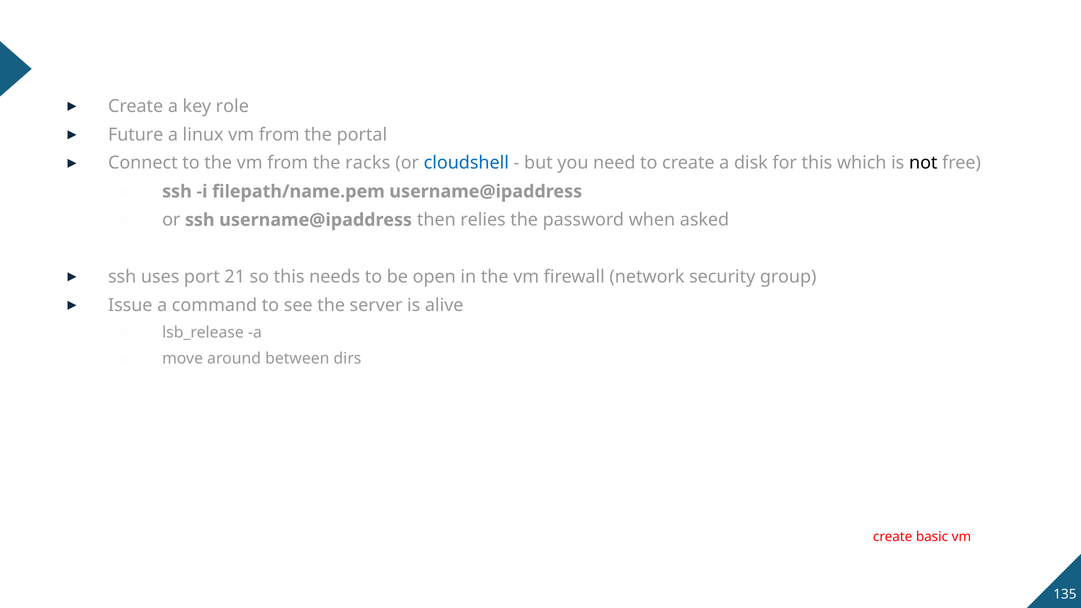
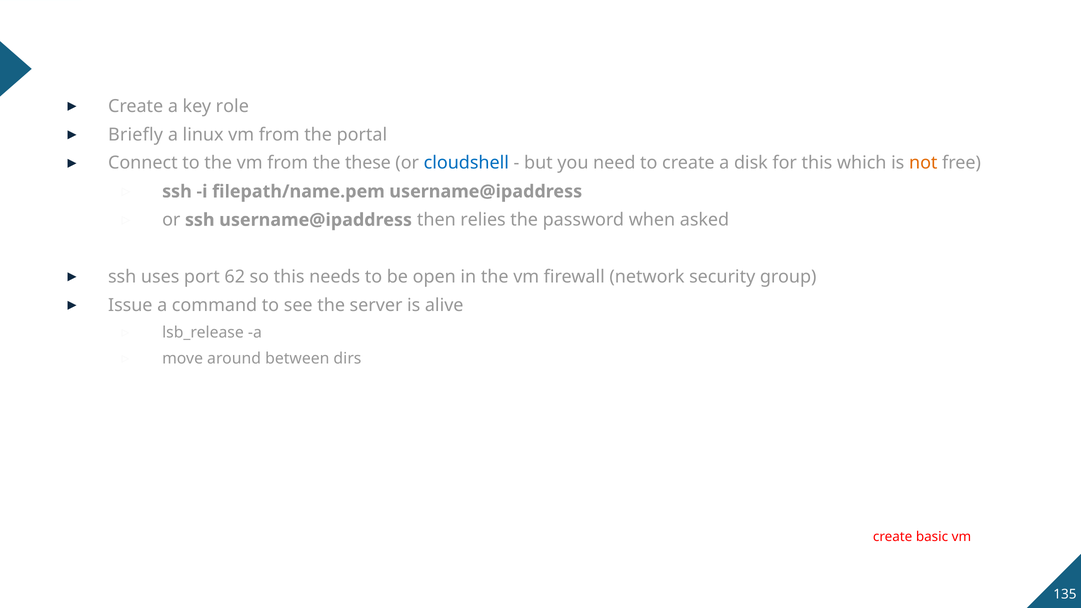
Future: Future -> Briefly (136, 135)
racks: racks -> these (368, 163)
not colour: black -> orange (923, 163)
21: 21 -> 62 (235, 277)
